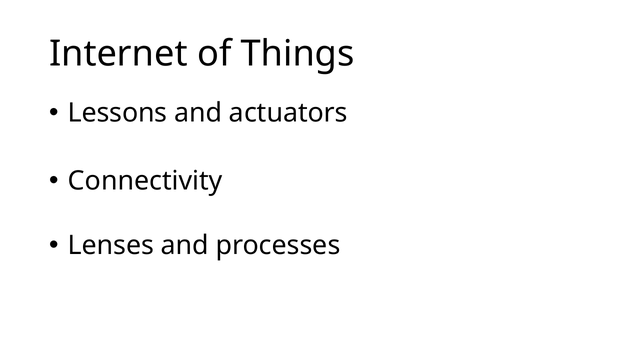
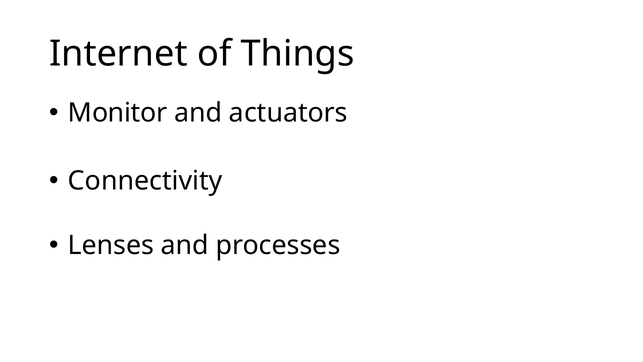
Lessons: Lessons -> Monitor (118, 113)
